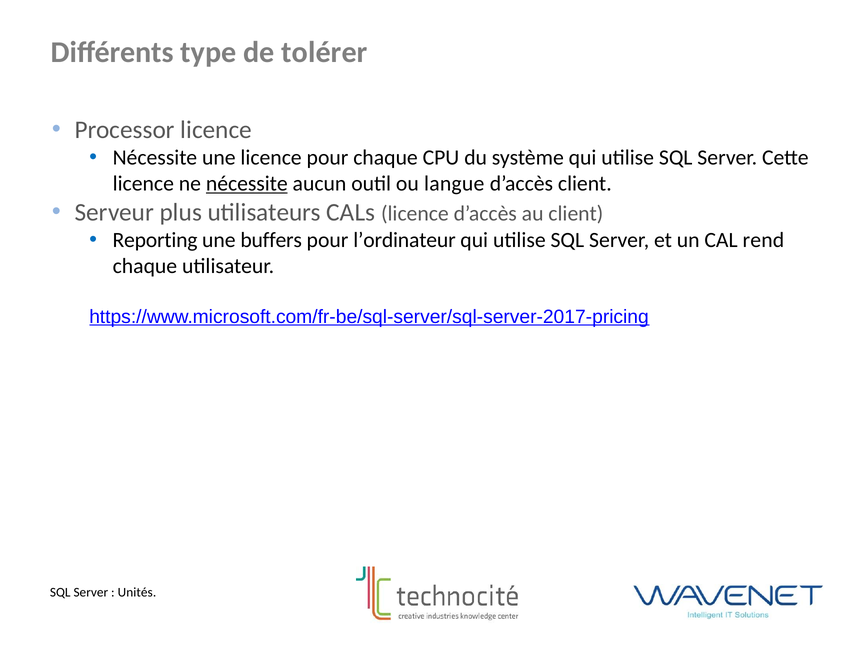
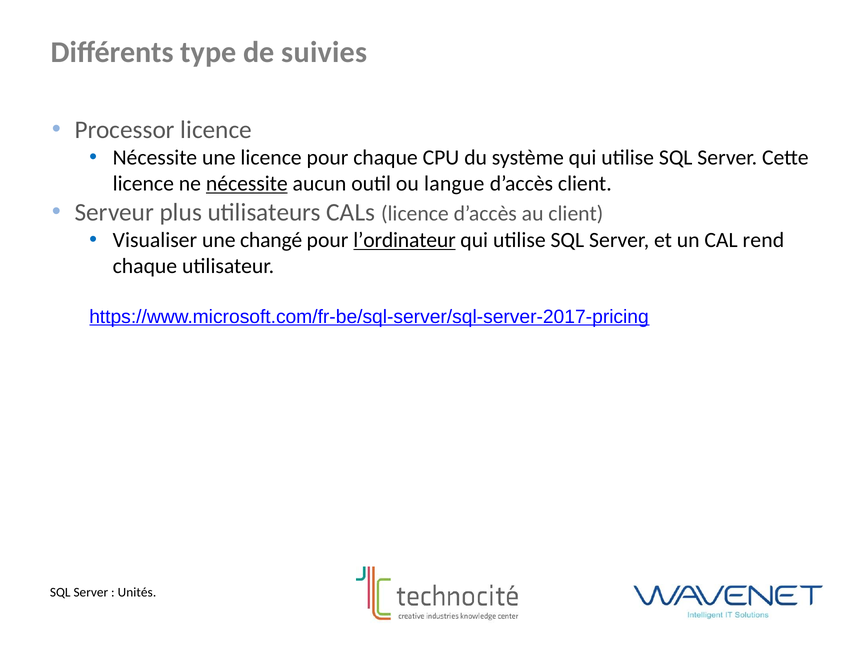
tolérer: tolérer -> suivies (324, 52)
Reporting: Reporting -> Visualiser (155, 240)
buffers: buffers -> changé (271, 240)
l’ordinateur underline: none -> present (404, 240)
